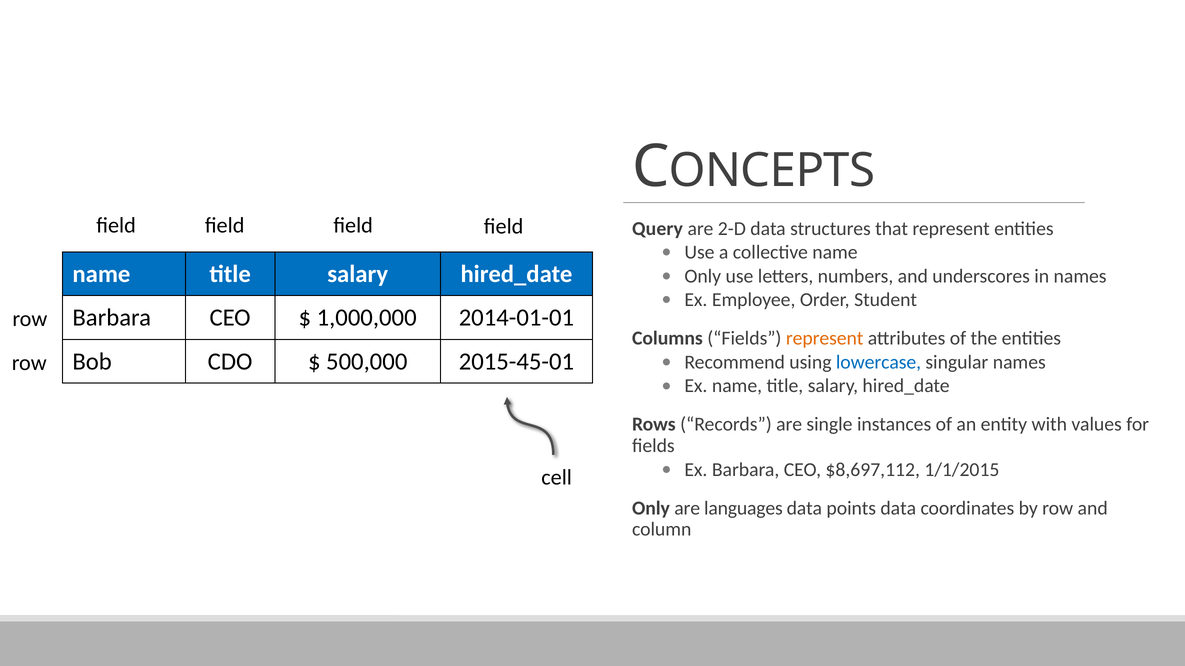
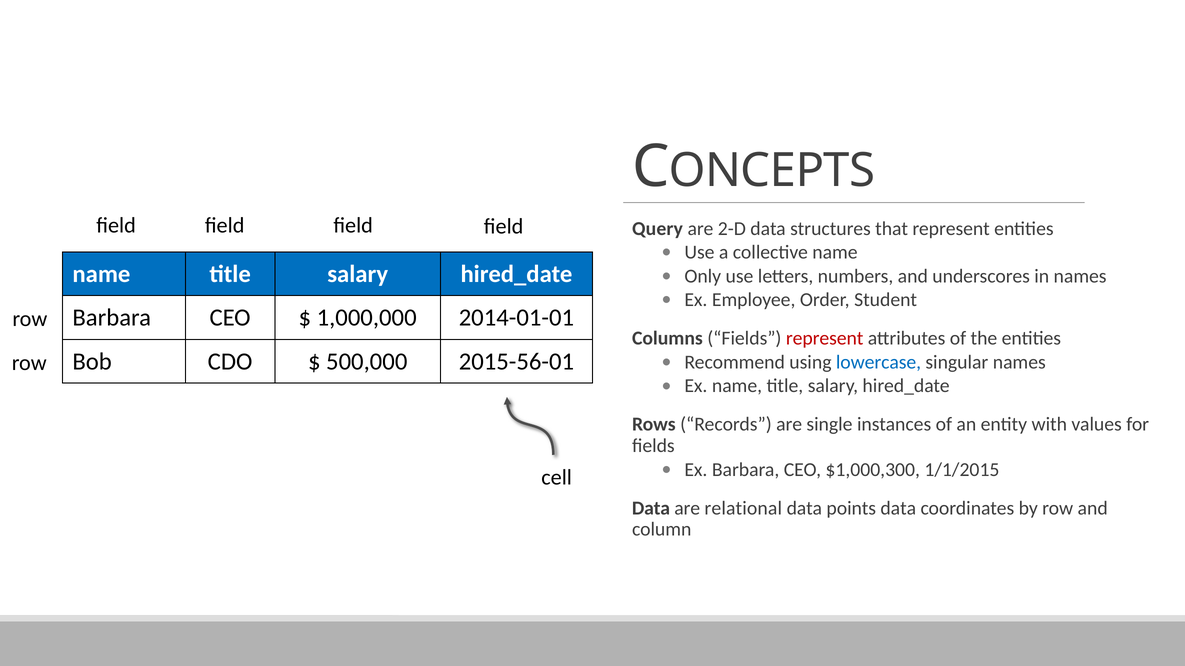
represent colour: orange -> red (825, 339)
2015-45-01: 2015-45-01 -> 2015-56-01 (516, 362)
$8,697,112: $8,697,112 -> $1,000,300 (873, 470)
Only: Only -> Data (651, 509)
languages: languages -> relational (743, 509)
